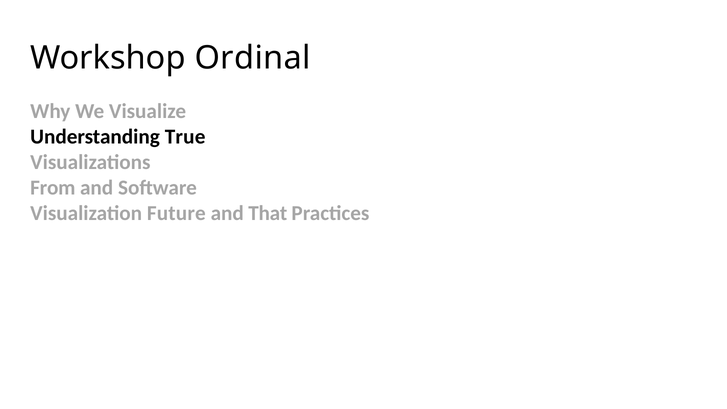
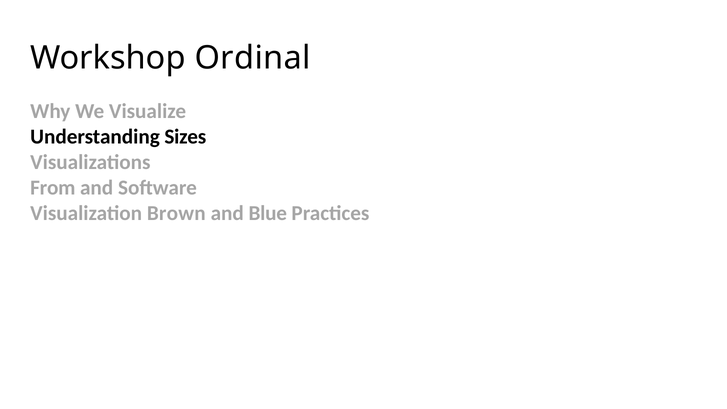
True: True -> Sizes (185, 137)
Future: Future -> Brown (176, 213)
That: That -> Blue (268, 213)
